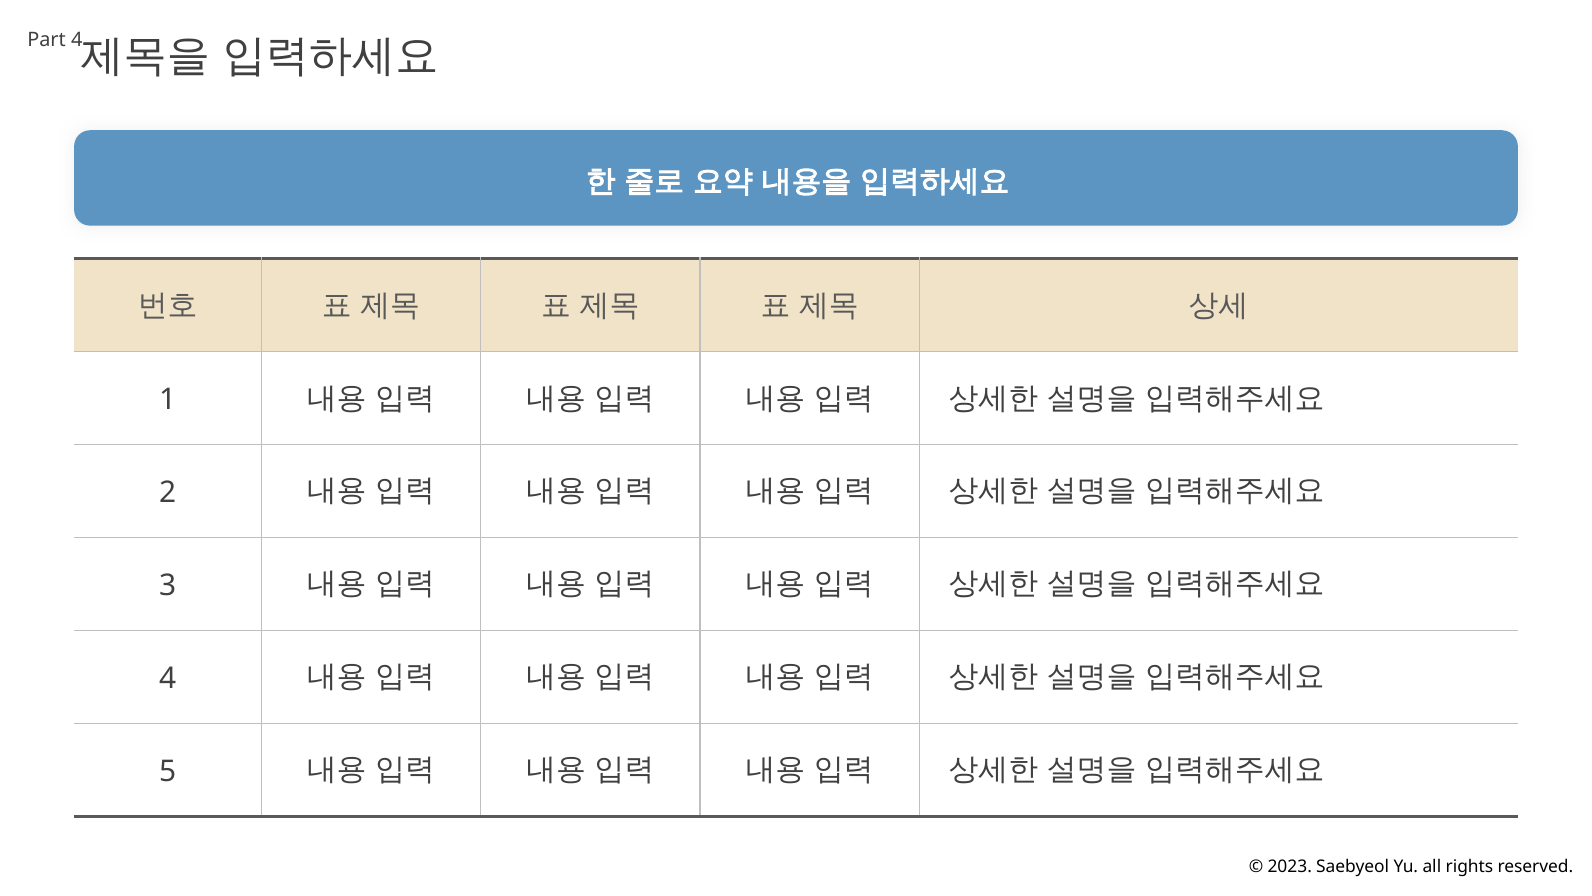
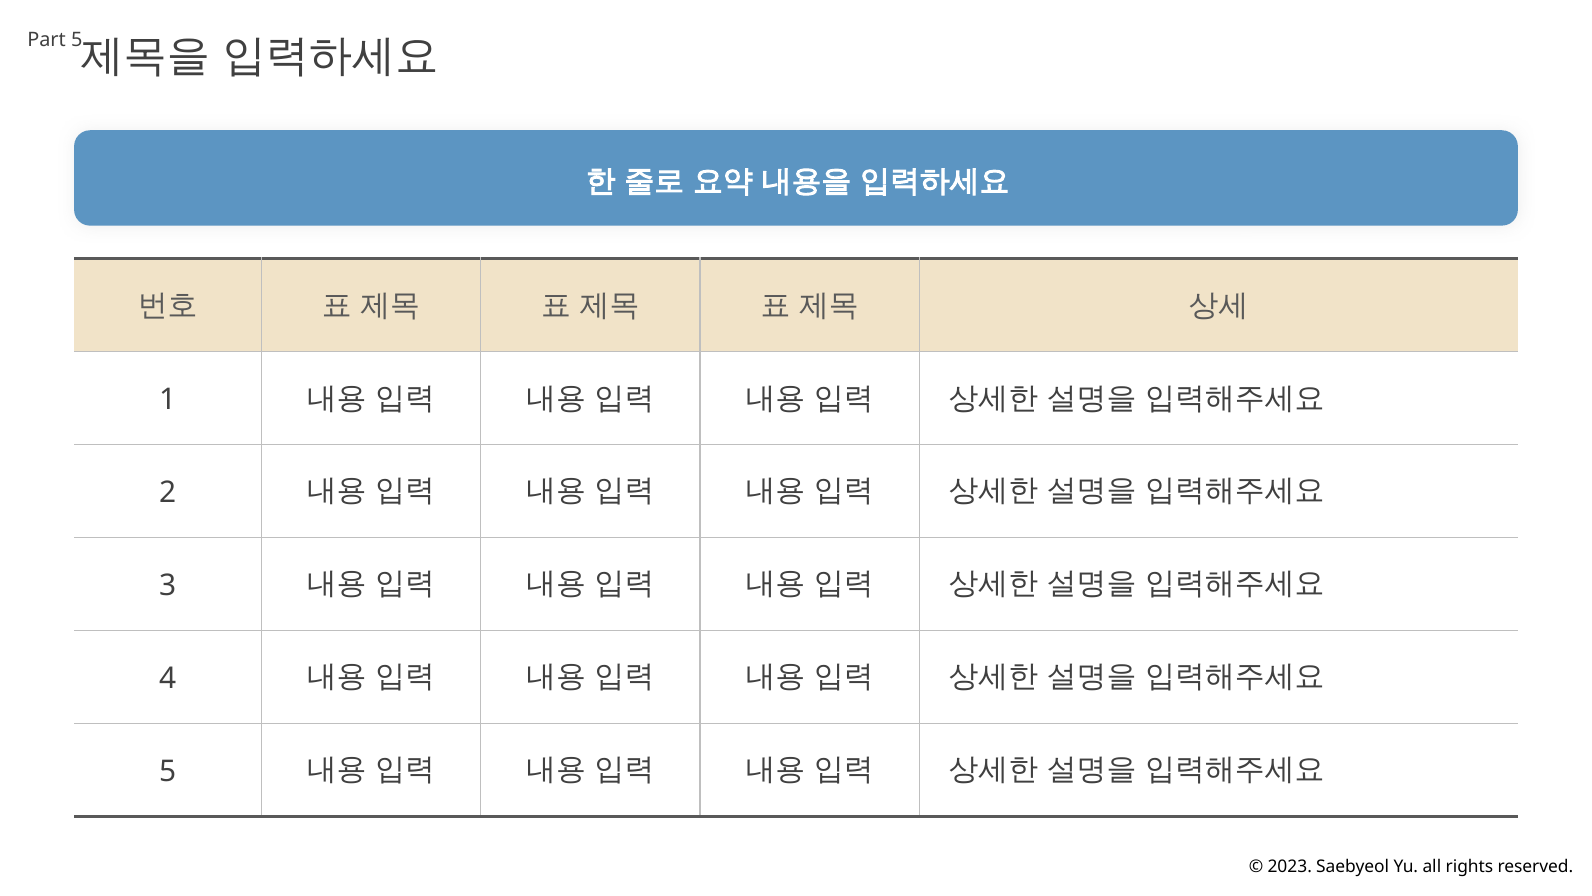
Part 4: 4 -> 5 (77, 40)
